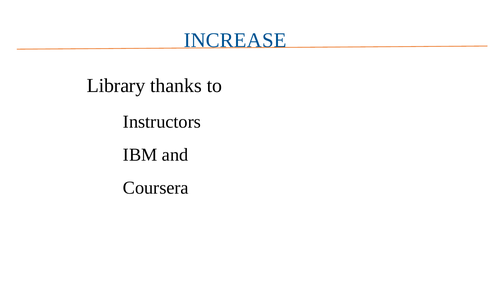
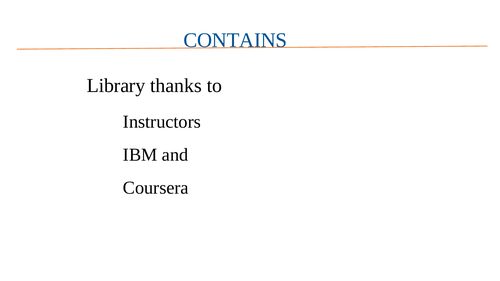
INCREASE: INCREASE -> CONTAINS (235, 40)
